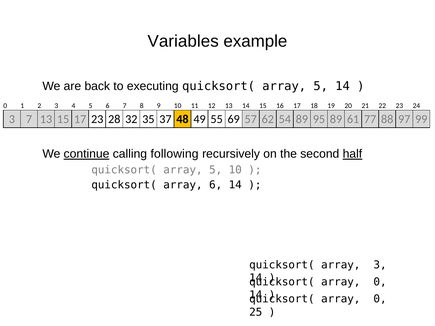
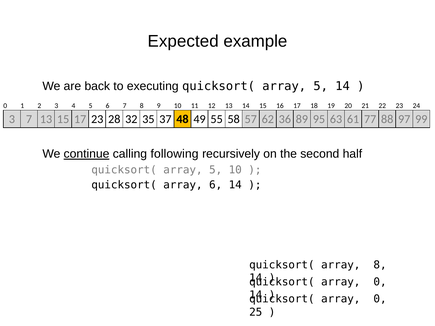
Variables: Variables -> Expected (183, 41)
69: 69 -> 58 (234, 119)
54: 54 -> 36 (285, 119)
95 89: 89 -> 63 (336, 119)
half underline: present -> none (352, 154)
array 3: 3 -> 8 (380, 265)
